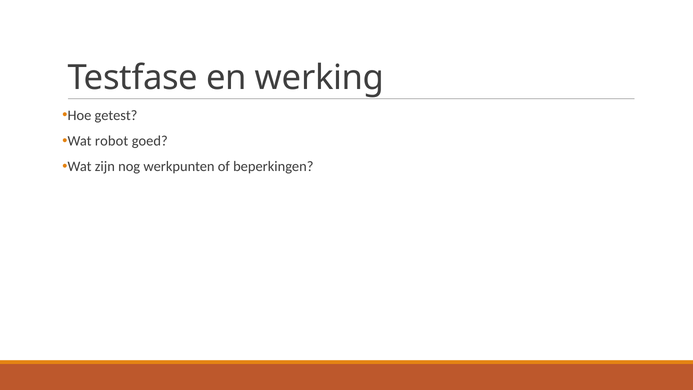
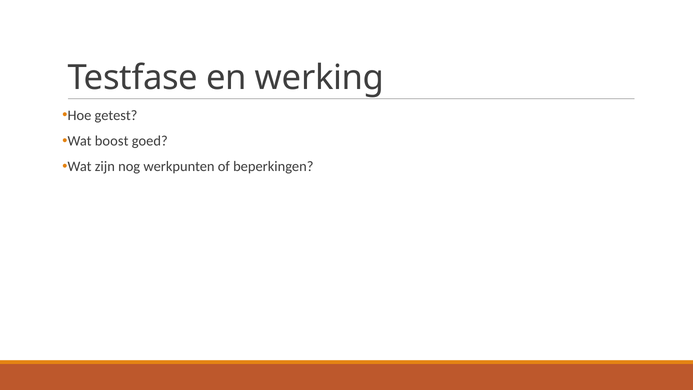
robot: robot -> boost (112, 141)
